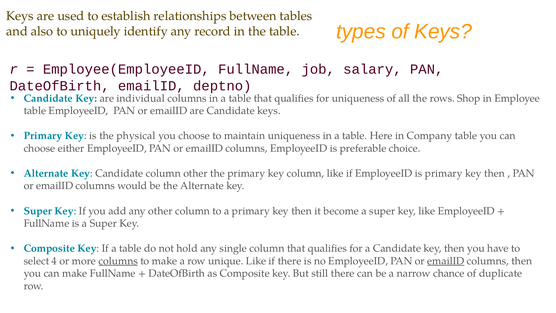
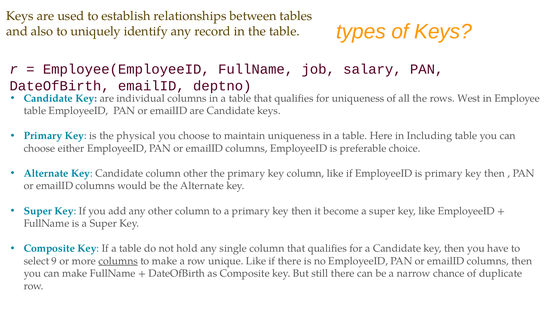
Shop: Shop -> West (469, 98)
Company: Company -> Including (429, 136)
4: 4 -> 9 (54, 261)
emailID underline: present -> none (446, 261)
